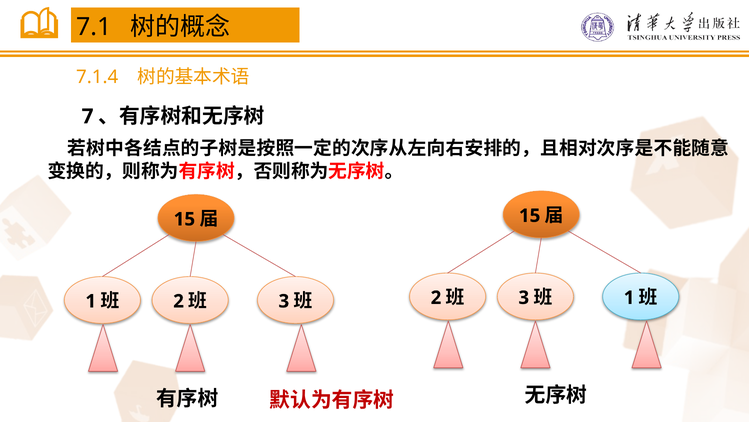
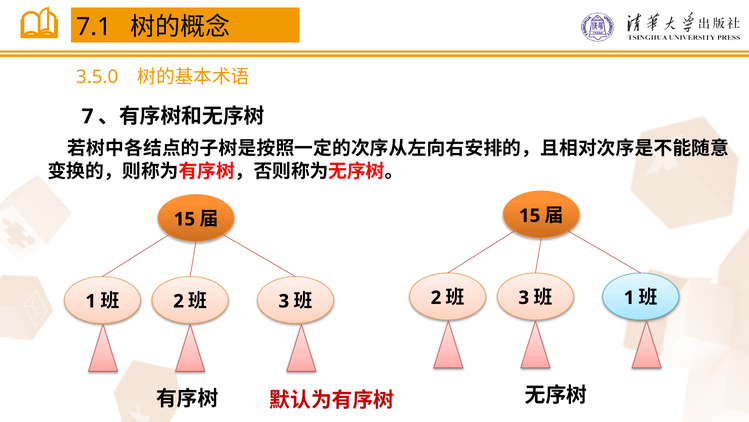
7.1.4: 7.1.4 -> 3.5.0 (97, 77)
